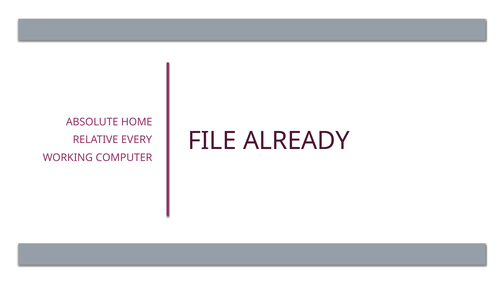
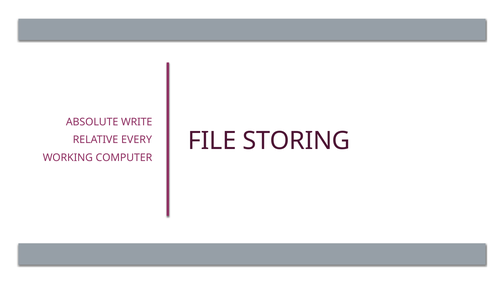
HOME: HOME -> WRITE (137, 122)
ALREADY: ALREADY -> STORING (296, 141)
